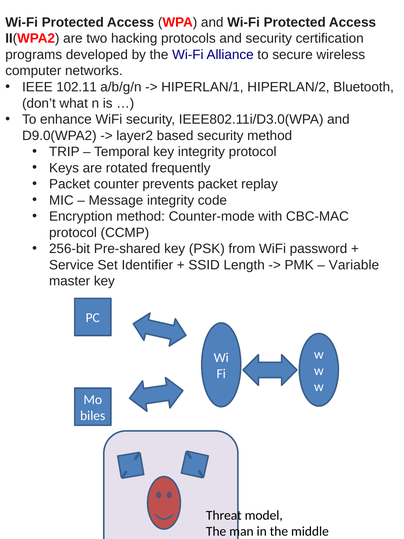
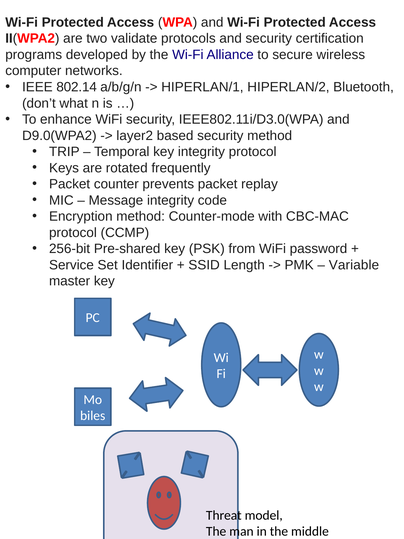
hacking: hacking -> validate (134, 39)
102.11: 102.11 -> 802.14 (77, 87)
